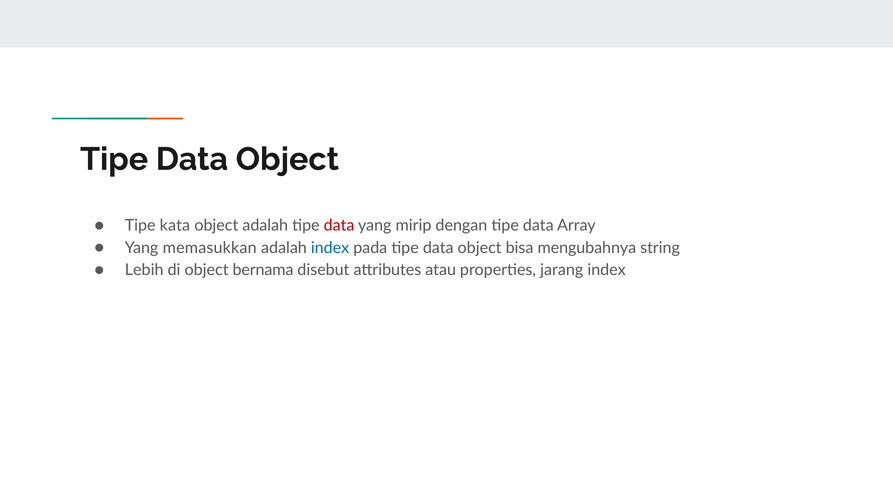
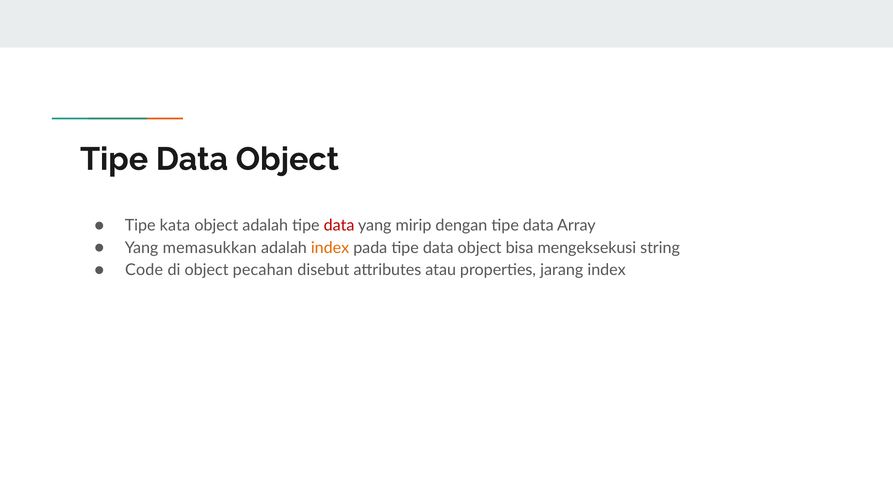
index colour: blue -> orange (330, 248)
mengubahnya: mengubahnya -> mengeksekusi (587, 248)
Lebih: Lebih -> Code (144, 270)
bernama: bernama -> pecahan (263, 270)
